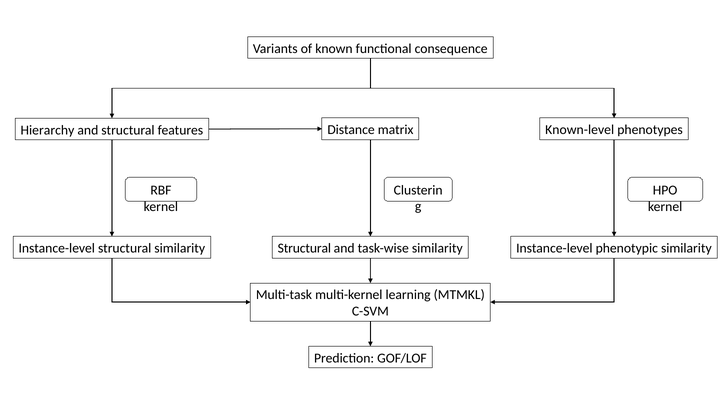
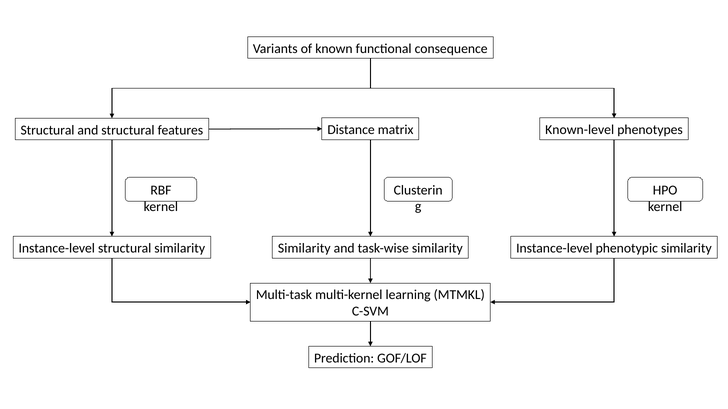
Hierarchy: Hierarchy -> Structural (47, 130)
Structural: Structural -> Similarity (304, 248)
